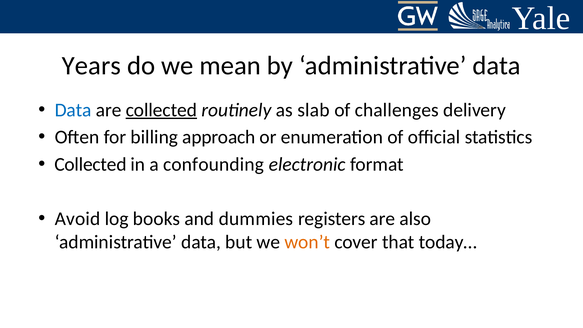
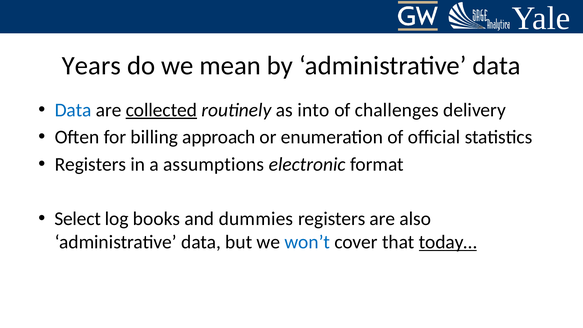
slab: slab -> into (314, 110)
Collected: Collected -> Registers (90, 164)
confounding: confounding -> assumptions (214, 164)
Avoid: Avoid -> Select (78, 219)
won’t colour: orange -> blue (307, 242)
today… underline: none -> present (448, 242)
